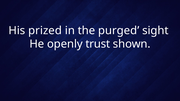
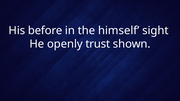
prized: prized -> before (45, 31)
purged: purged -> himself (119, 31)
